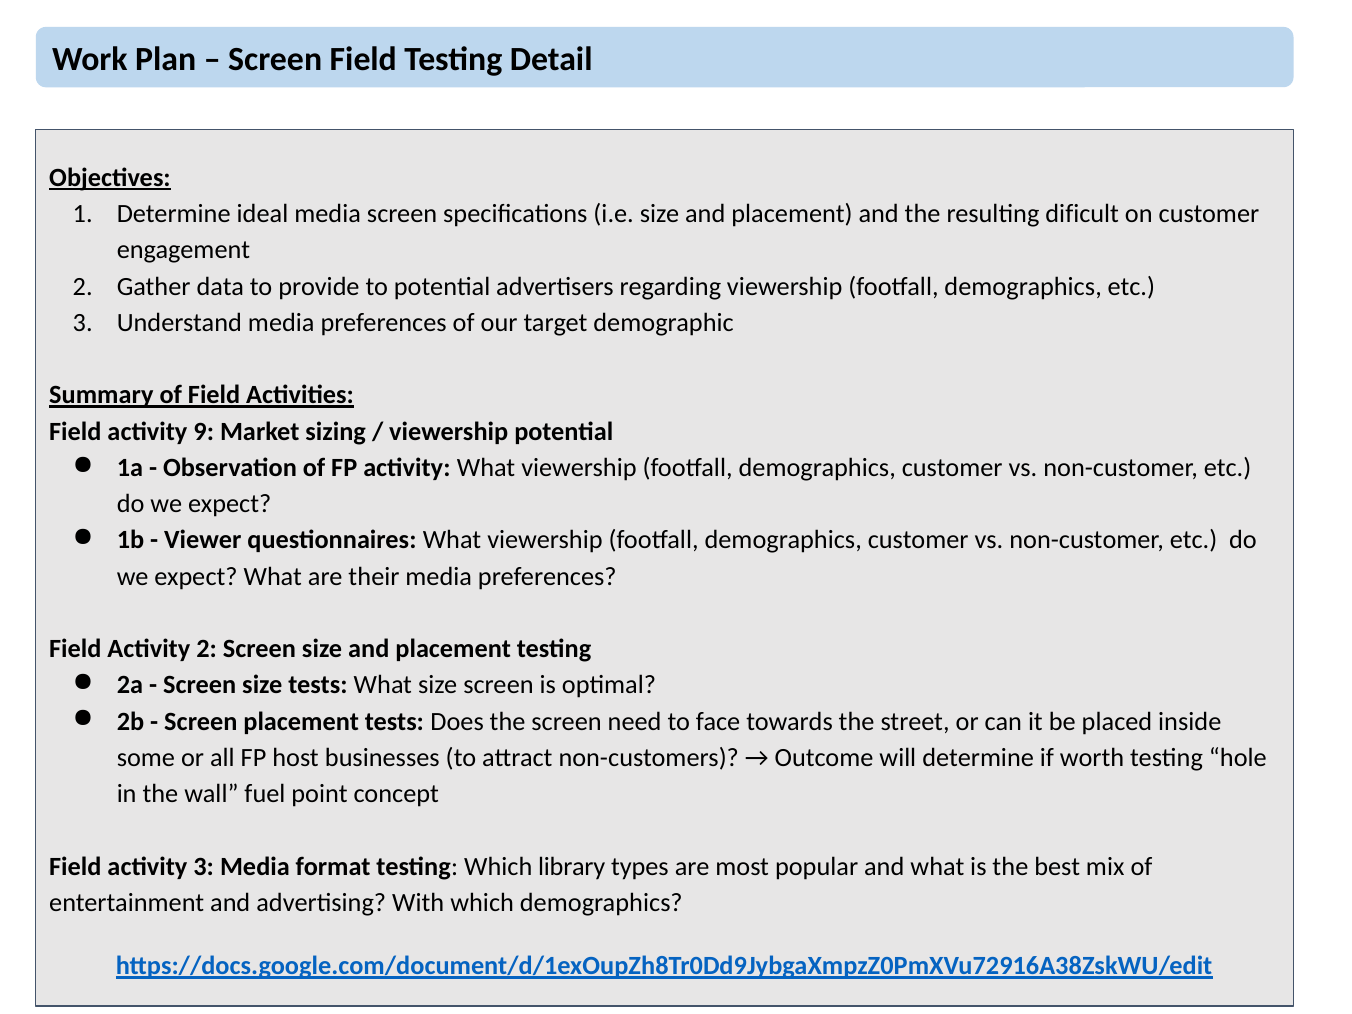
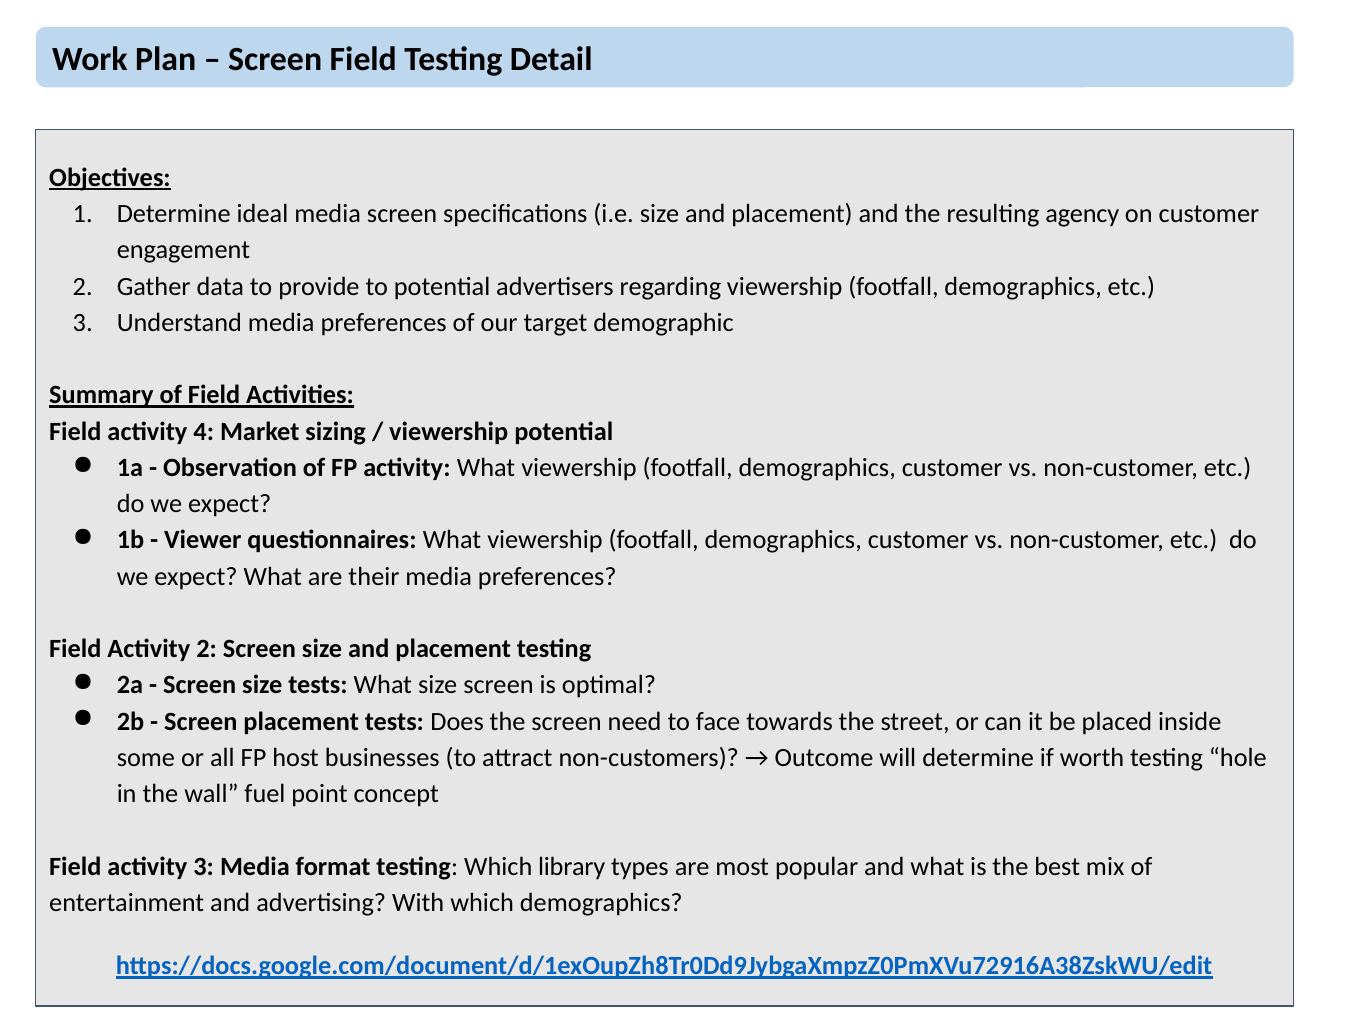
dificult: dificult -> agency (1082, 214)
9: 9 -> 4 (204, 431)
